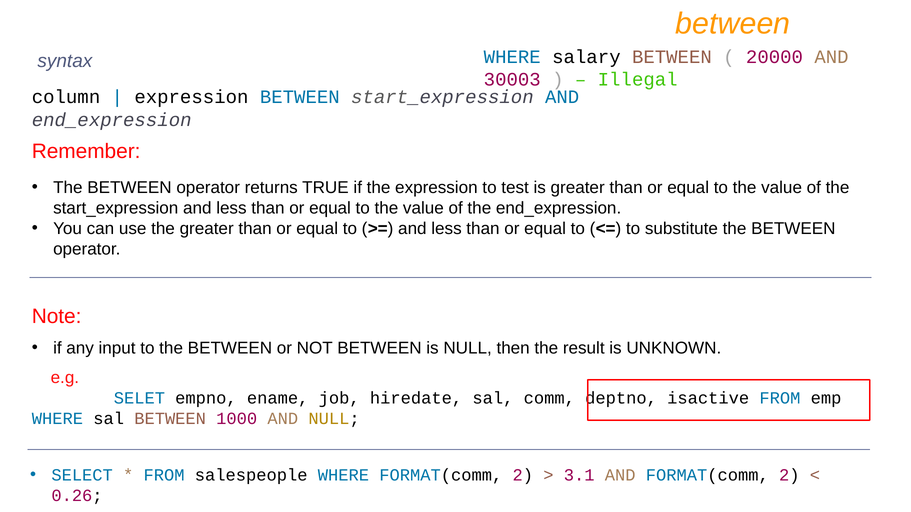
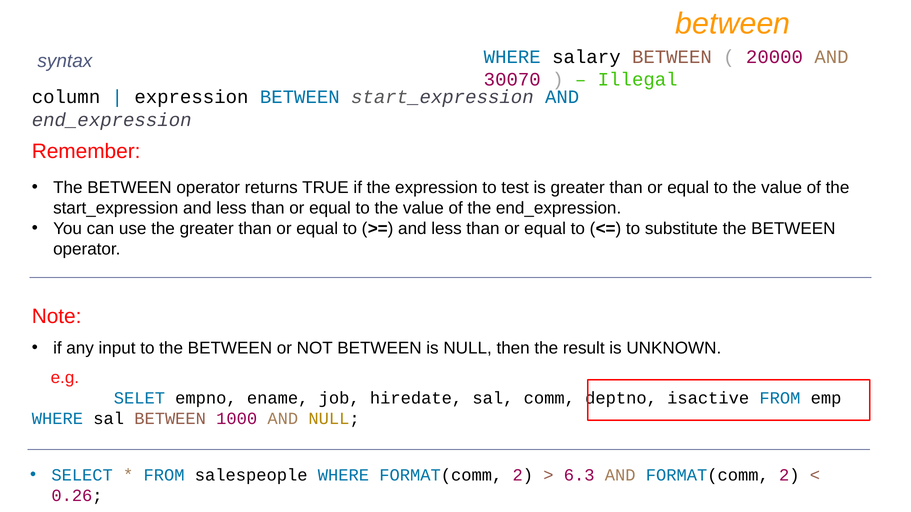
30003: 30003 -> 30070 (512, 80)
3.1: 3.1 -> 6.3 (579, 475)
